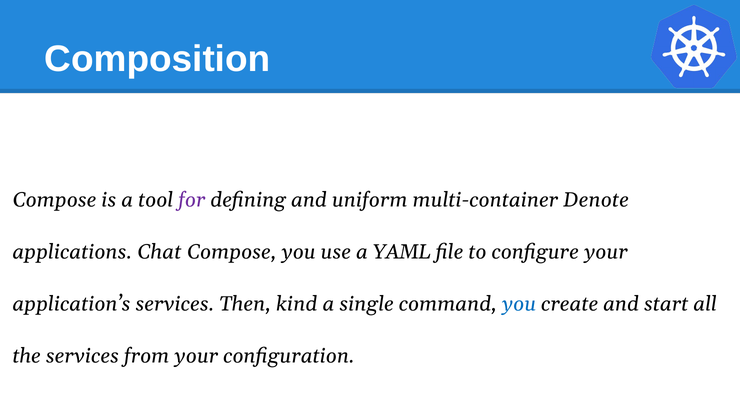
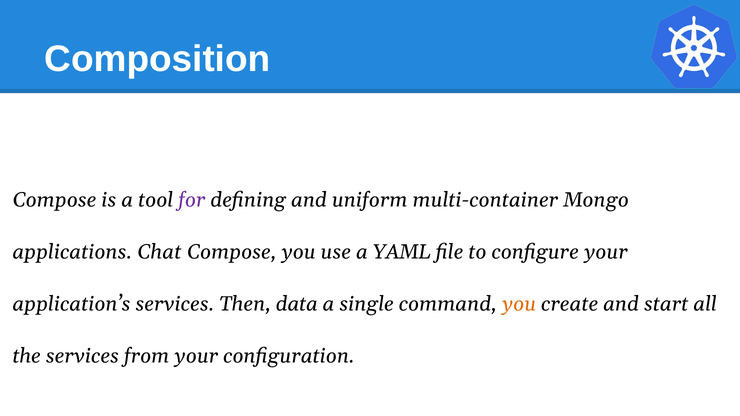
Denote: Denote -> Mongo (596, 200)
kind: kind -> data (297, 304)
you colour: blue -> orange (519, 304)
